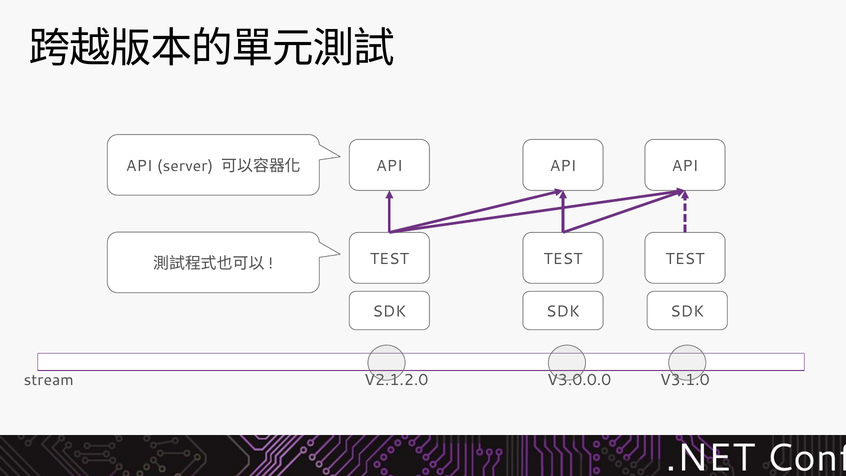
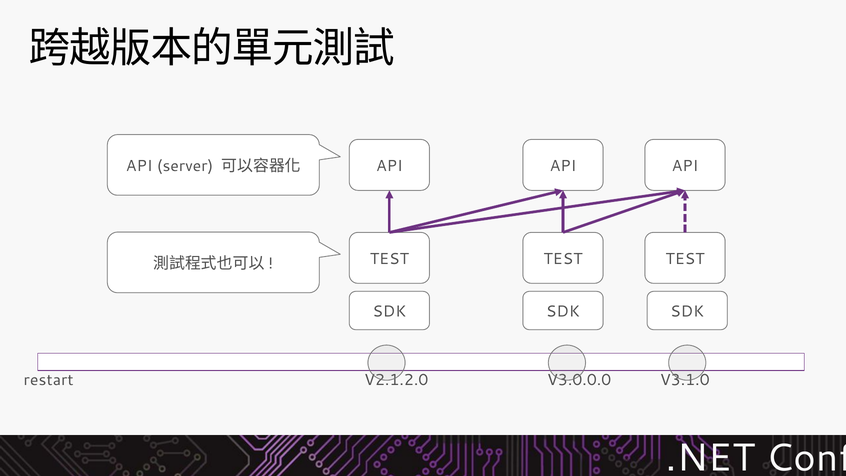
stream: stream -> restart (49, 380)
